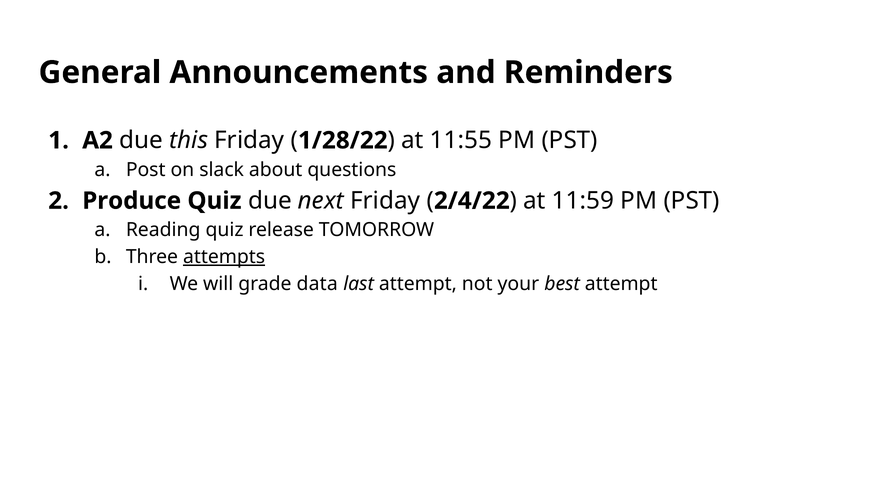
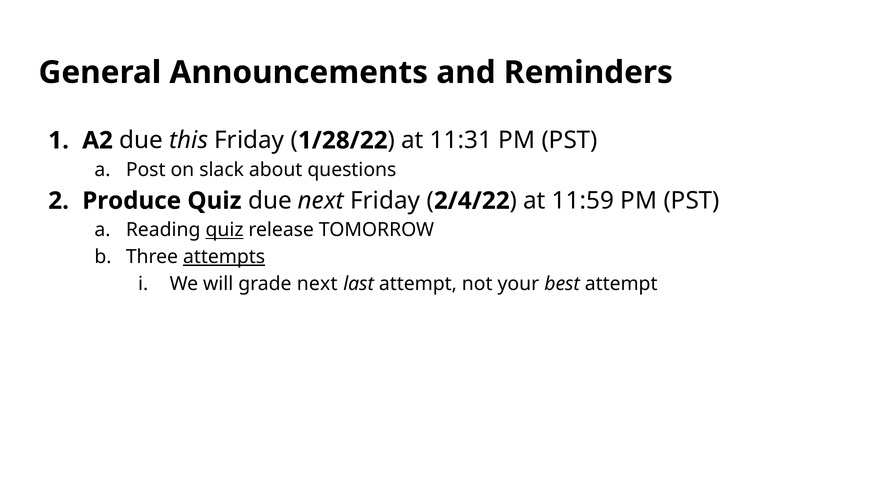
11:55: 11:55 -> 11:31 (461, 140)
quiz underline: none -> present (225, 230)
grade data: data -> next (317, 283)
